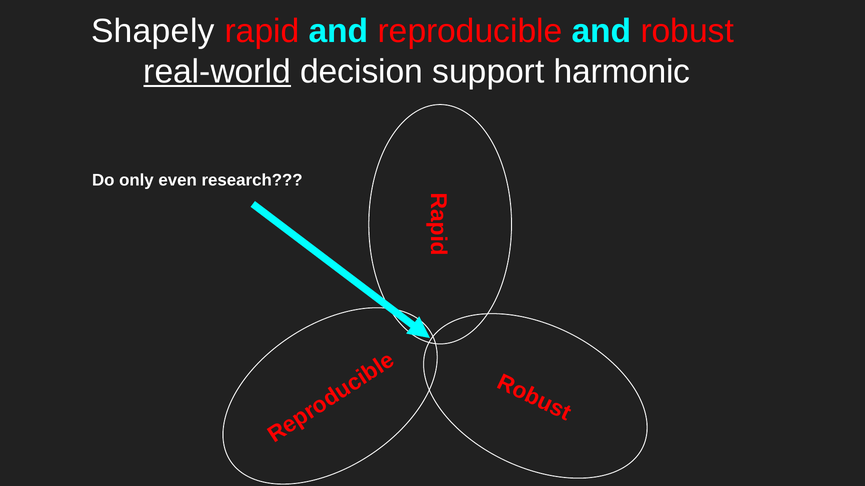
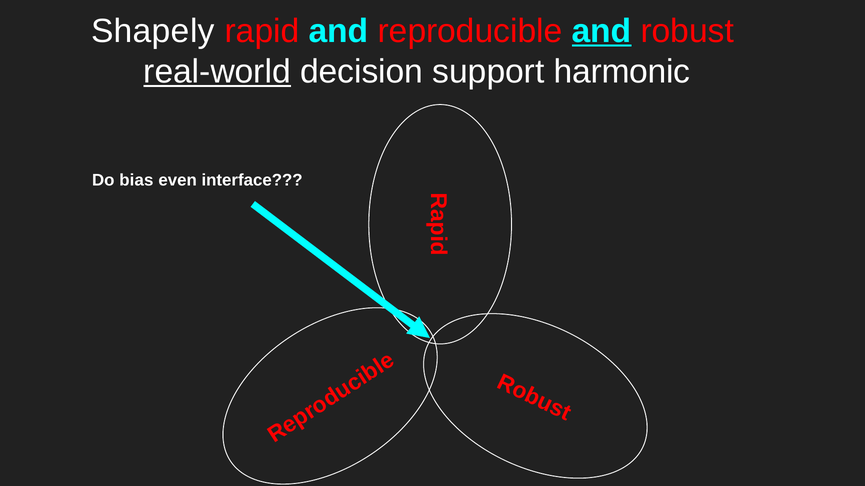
and underline: none -> present (602, 31)
only: only -> bias (136, 180)
research: research -> interface (252, 180)
